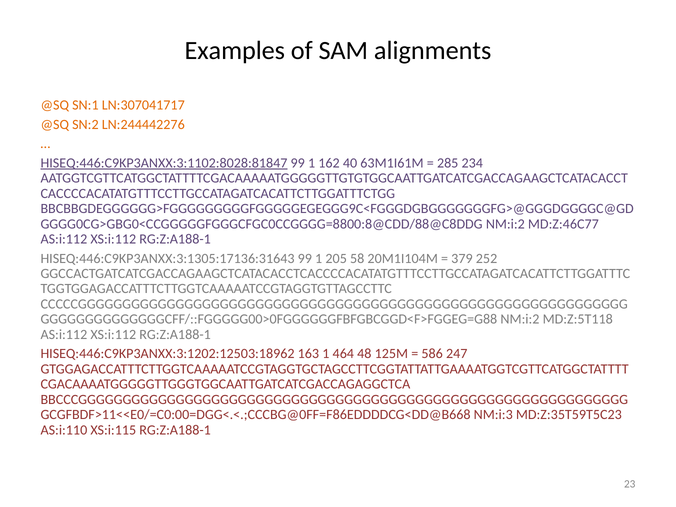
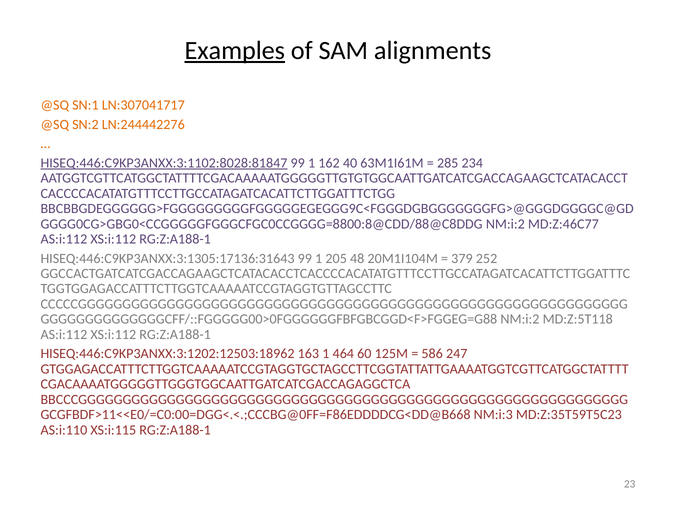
Examples underline: none -> present (235, 51)
58: 58 -> 48 (357, 258)
48: 48 -> 60 (364, 354)
